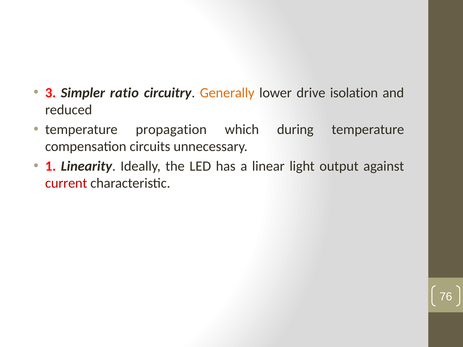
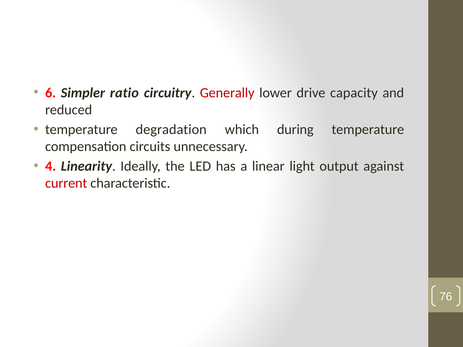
3: 3 -> 6 (51, 93)
Generally colour: orange -> red (227, 93)
isolation: isolation -> capacity (354, 93)
propagation: propagation -> degradation (171, 130)
1: 1 -> 4 (51, 166)
